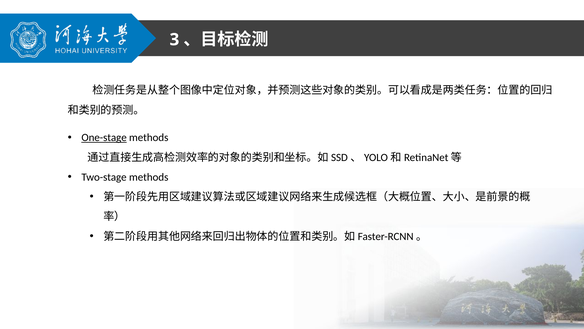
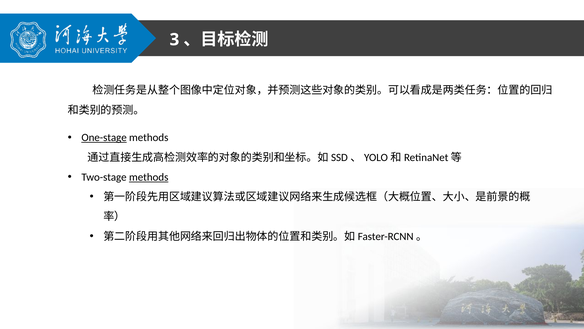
methods underline: none -> present (149, 177)
